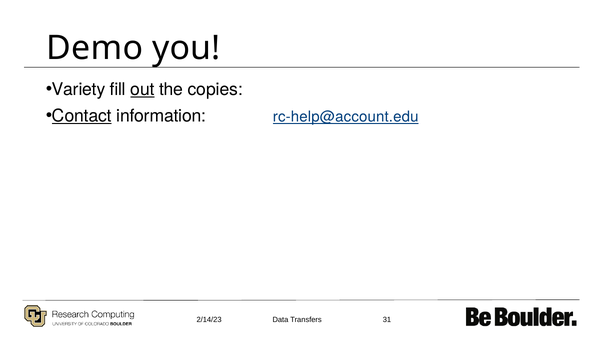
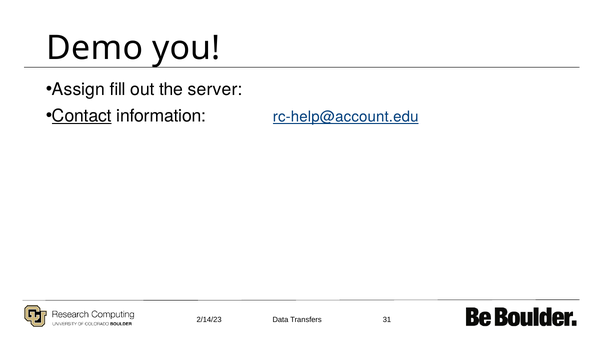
Variety: Variety -> Assign (78, 90)
out underline: present -> none (142, 90)
copies: copies -> server (215, 90)
